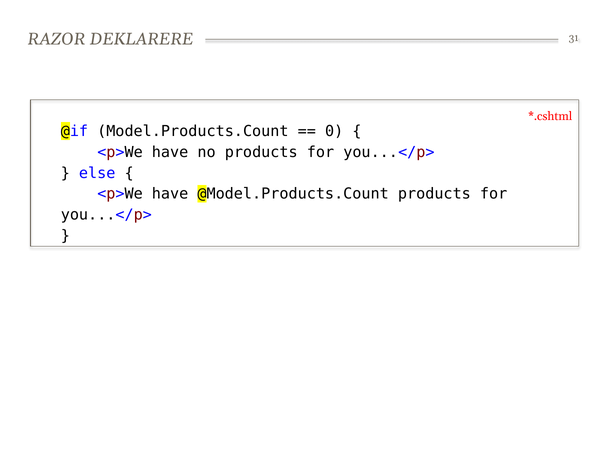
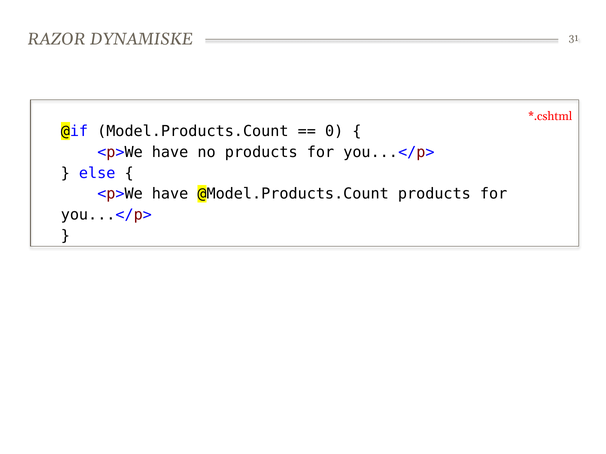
DEKLARERE: DEKLARERE -> DYNAMISKE (141, 39)
